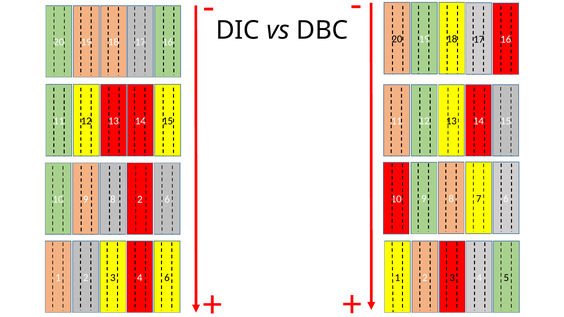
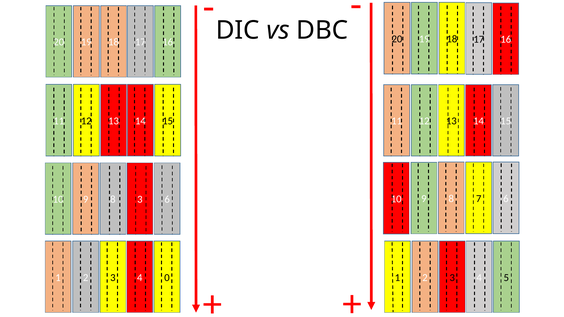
8 2: 2 -> 3 (140, 200)
4 6: 6 -> 0 (167, 278)
